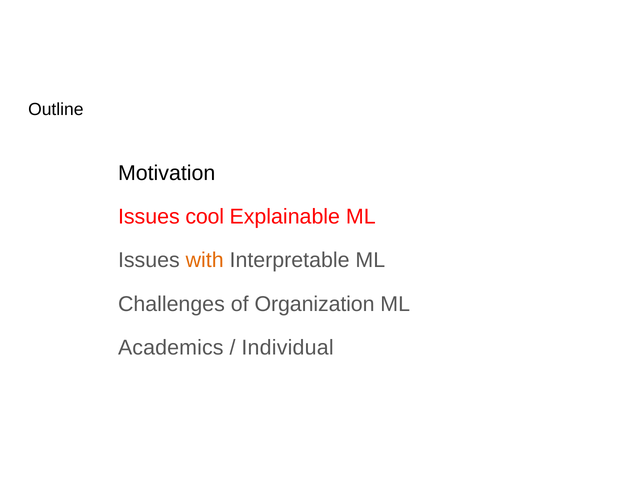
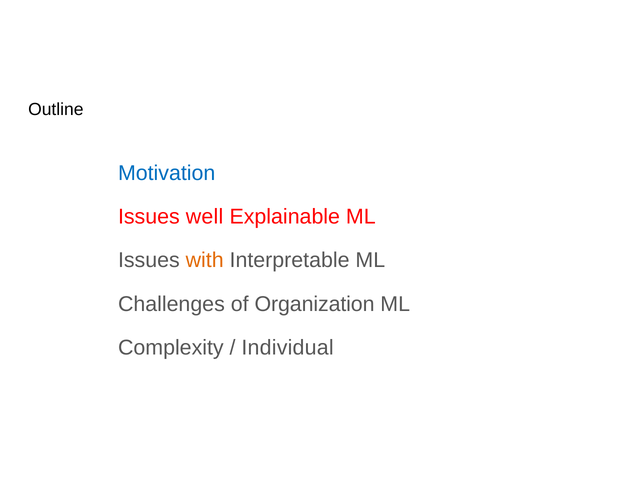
Motivation colour: black -> blue (167, 173)
cool: cool -> well (205, 217)
Academics: Academics -> Complexity (171, 348)
